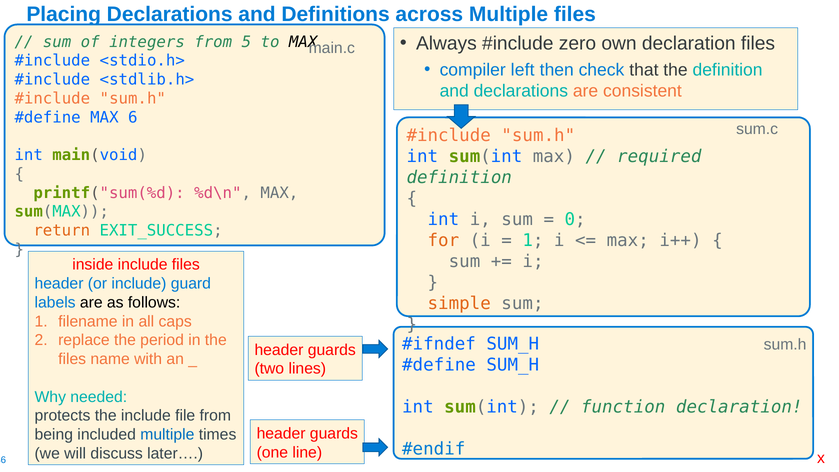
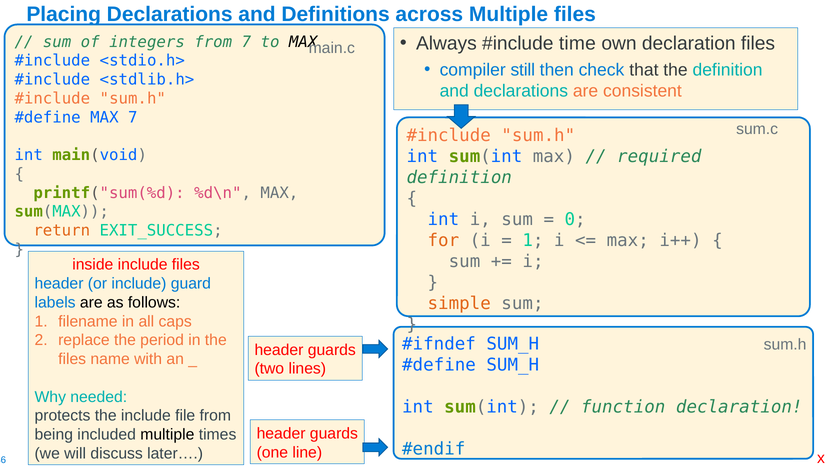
zero: zero -> time (577, 44)
from 5: 5 -> 7 (246, 42)
left: left -> still (523, 70)
MAX 6: 6 -> 7 (133, 117)
multiple colour: blue -> black (167, 435)
